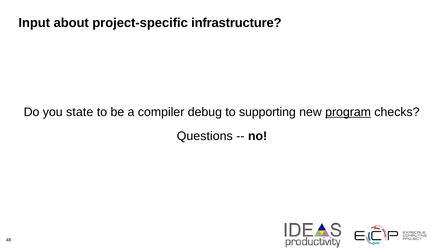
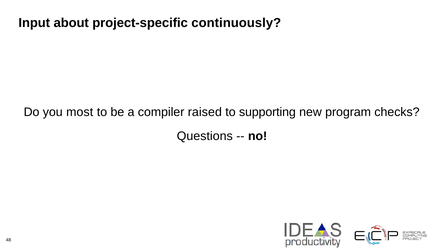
infrastructure: infrastructure -> continuously (236, 23)
state: state -> most (80, 112)
debug: debug -> raised (205, 112)
program underline: present -> none (348, 112)
